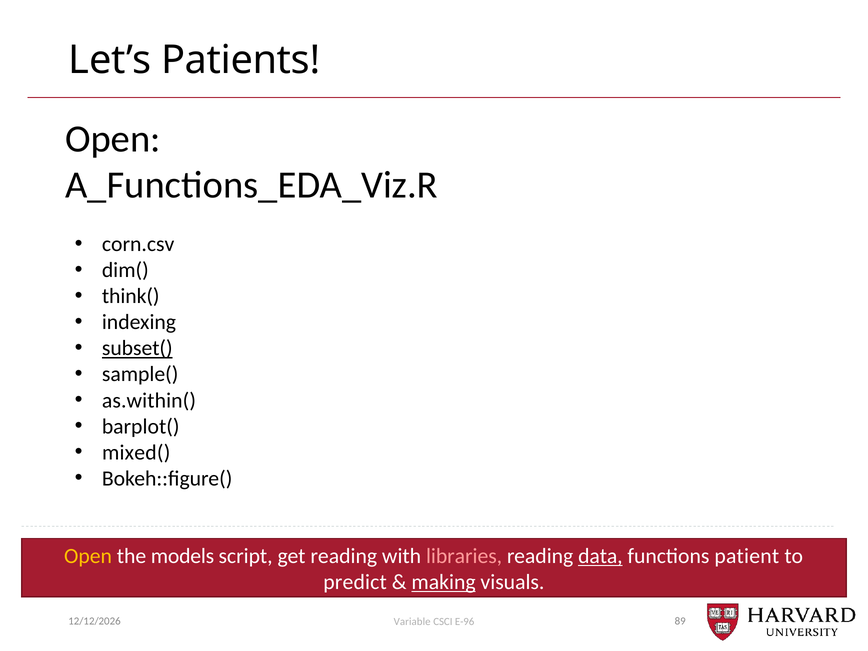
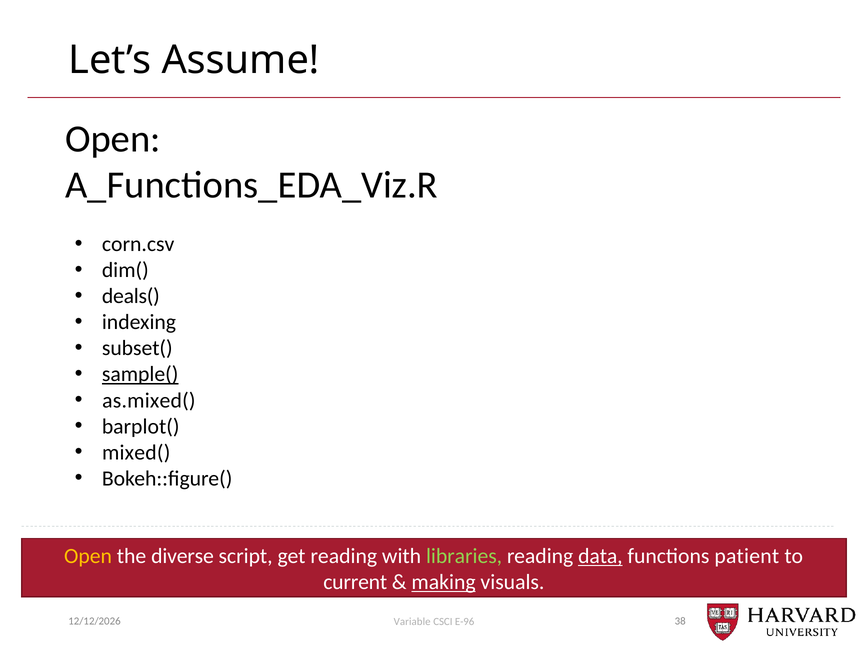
Patients: Patients -> Assume (241, 60)
think(: think( -> deals( (131, 296)
subset( underline: present -> none (137, 348)
sample( underline: none -> present (140, 374)
as.within(: as.within( -> as.mixed( (149, 400)
models: models -> diverse (182, 556)
libraries colour: pink -> light green (464, 556)
predict: predict -> current (355, 582)
89: 89 -> 38 (680, 621)
